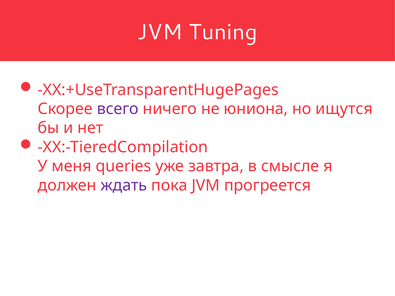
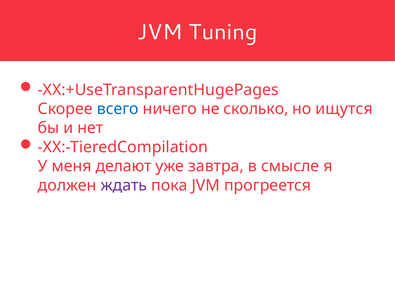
всего colour: purple -> blue (118, 109)
юниона: юниона -> сколько (256, 109)
queries: queries -> делают (124, 166)
